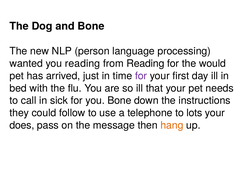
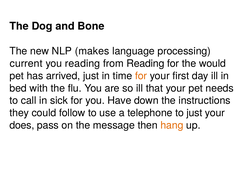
person: person -> makes (92, 51)
wanted: wanted -> current (26, 63)
for colour: purple -> orange (141, 76)
you Bone: Bone -> Have (119, 101)
to lots: lots -> just (194, 113)
